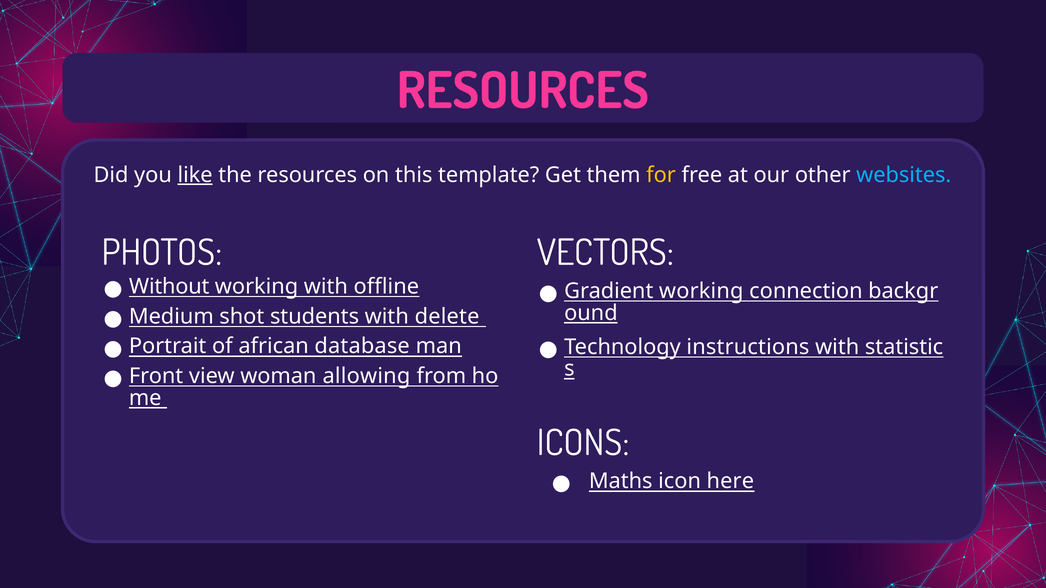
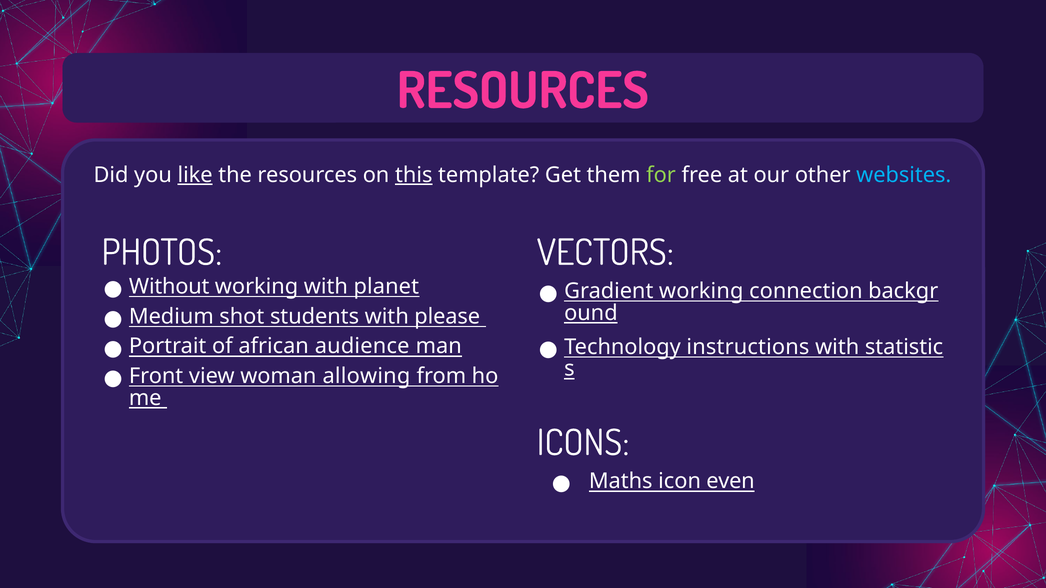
this underline: none -> present (414, 175)
for colour: yellow -> light green (661, 175)
offline: offline -> planet (386, 287)
delete: delete -> please (447, 317)
database: database -> audience (362, 347)
here: here -> even (730, 482)
